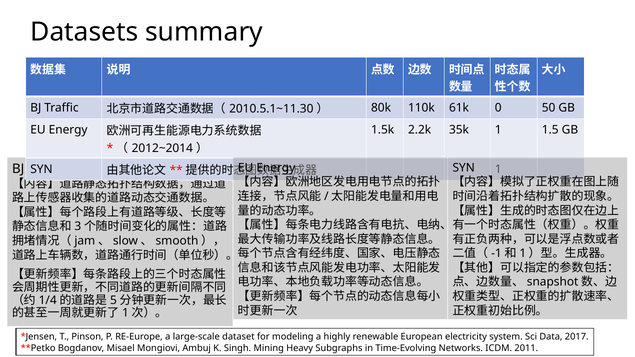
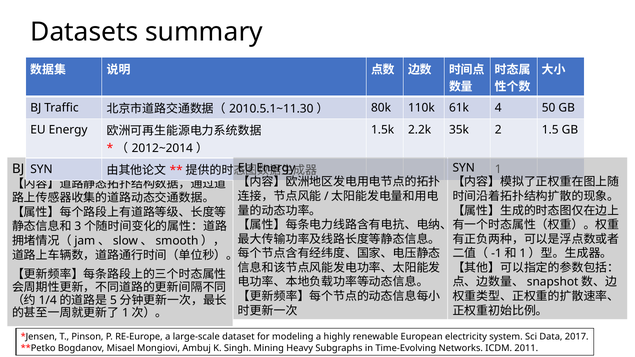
0: 0 -> 4 (498, 108)
35k 1: 1 -> 2 (498, 130)
